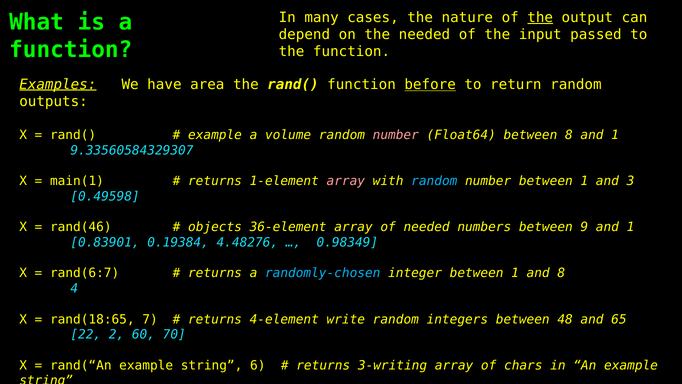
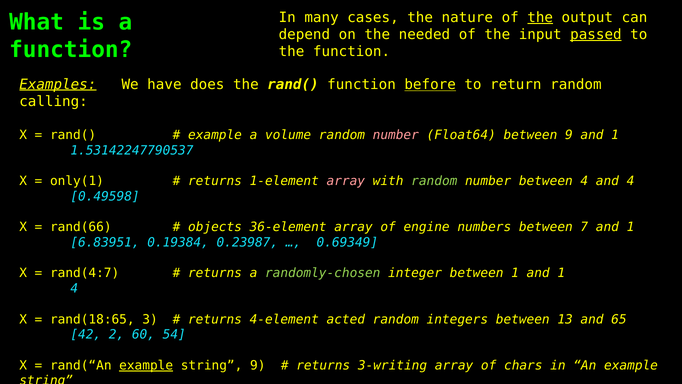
passed underline: none -> present (596, 34)
area: area -> does (207, 85)
outputs: outputs -> calling (54, 102)
between 8: 8 -> 9 (569, 135)
9.33560584329307: 9.33560584329307 -> 1.53142247790537 (132, 150)
main(1: main(1 -> only(1 (77, 181)
random colour: light blue -> light green (434, 181)
number between 1: 1 -> 4 (584, 181)
and 3: 3 -> 4 (630, 181)
rand(46: rand(46 -> rand(66 (81, 227)
of needed: needed -> engine (427, 227)
9: 9 -> 7 (584, 227)
0.83901: 0.83901 -> 6.83951 (105, 242)
4.48276: 4.48276 -> 0.23987 (247, 242)
0.98349: 0.98349 -> 0.69349 (347, 242)
rand(6:7: rand(6:7 -> rand(4:7 (85, 273)
randomly-chosen colour: light blue -> light green (323, 273)
1 and 8: 8 -> 1 (561, 273)
7: 7 -> 3 (150, 319)
write: write -> acted (346, 319)
48: 48 -> 13 (565, 319)
22: 22 -> 42 (86, 334)
70: 70 -> 54 (174, 334)
example underline: none -> present (146, 365)
string 6: 6 -> 9 (258, 365)
